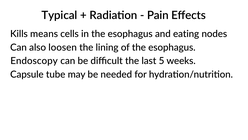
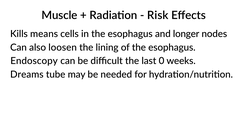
Typical: Typical -> Muscle (59, 15)
Pain: Pain -> Risk (158, 15)
eating: eating -> longer (186, 34)
5: 5 -> 0 (161, 61)
Capsule: Capsule -> Dreams (27, 74)
